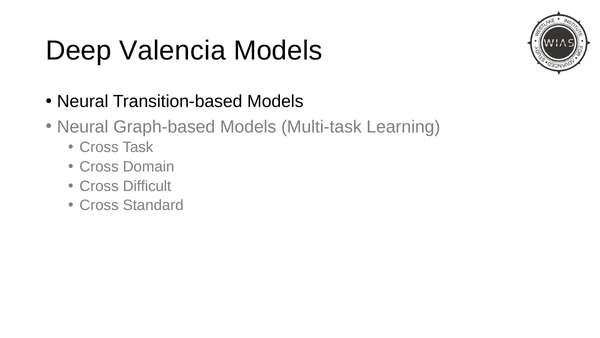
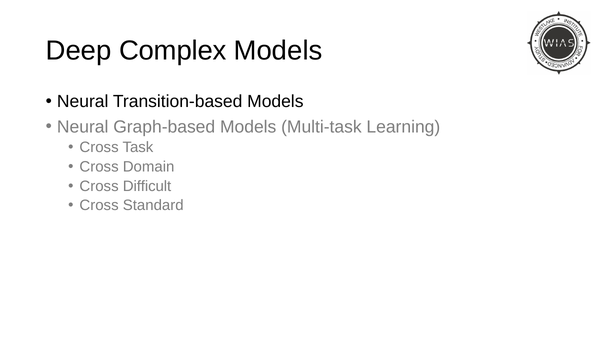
Valencia: Valencia -> Complex (173, 50)
